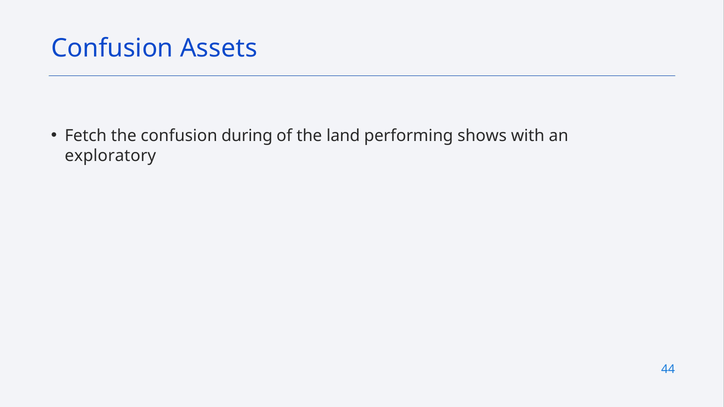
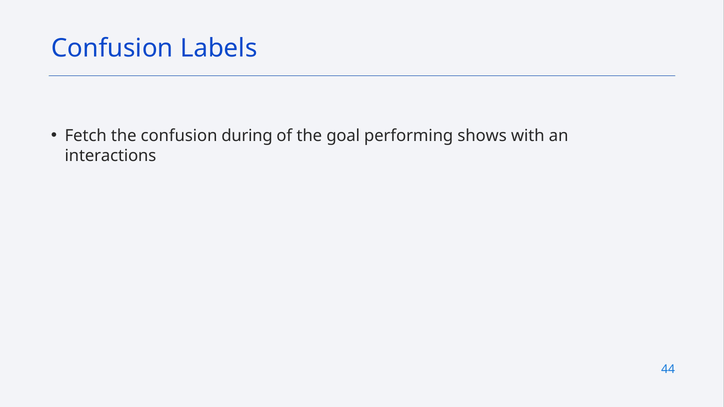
Assets: Assets -> Labels (219, 48)
land: land -> goal (343, 136)
exploratory: exploratory -> interactions (110, 156)
